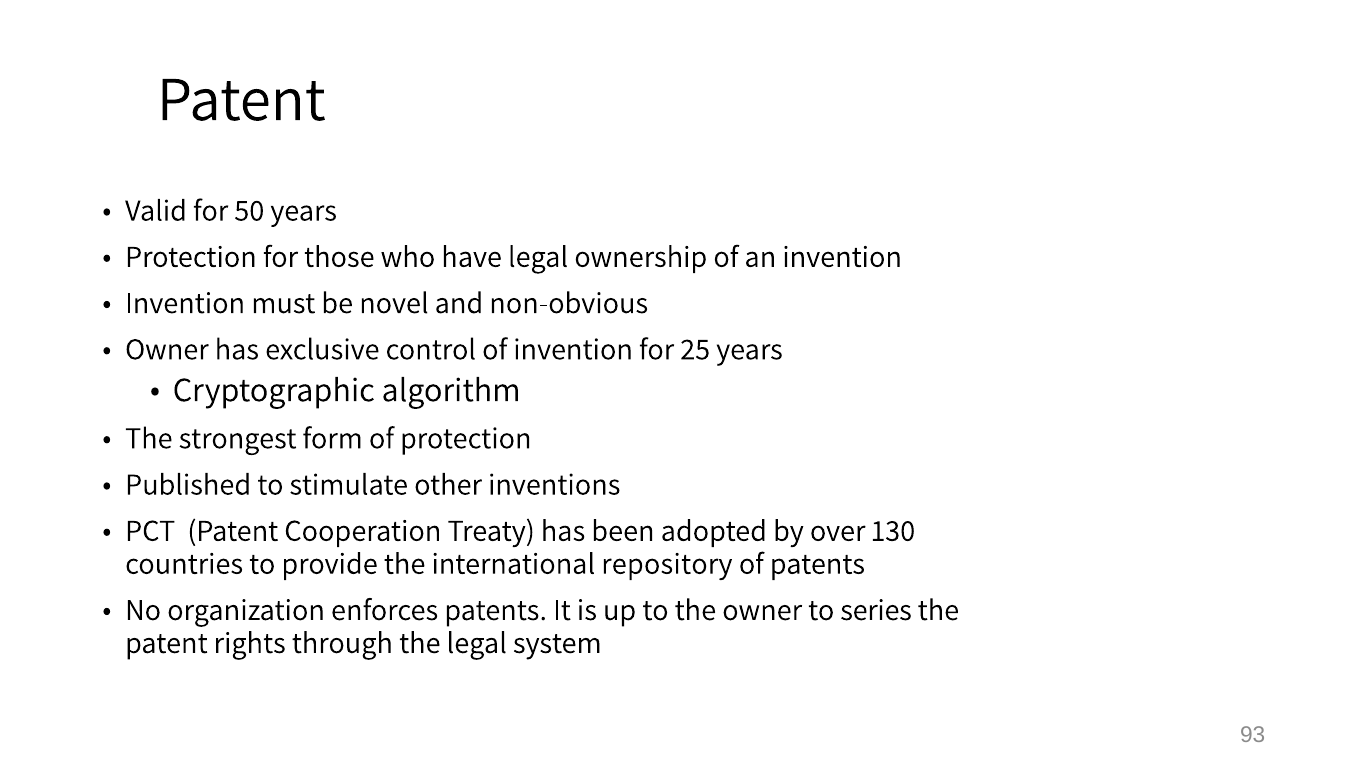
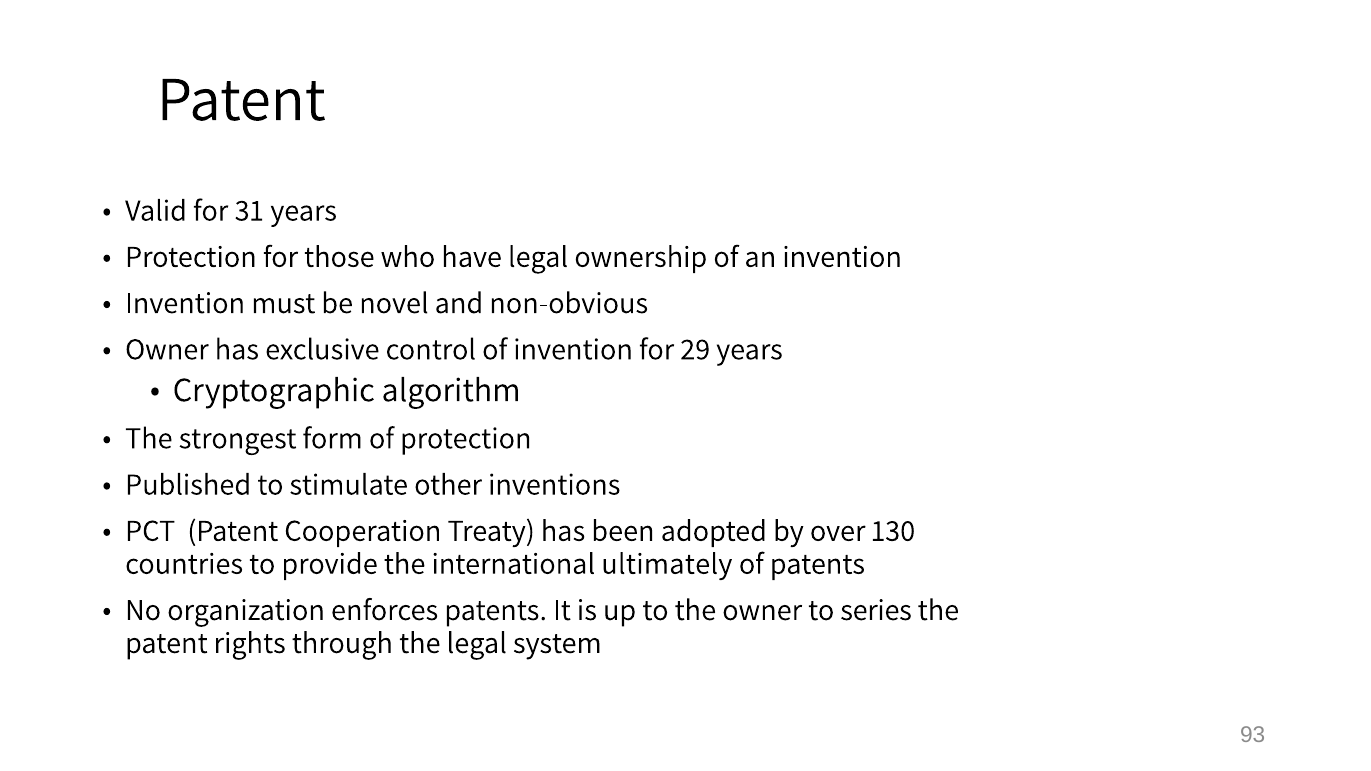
50: 50 -> 31 (249, 211)
25: 25 -> 29 (695, 349)
repository: repository -> ultimately (667, 564)
